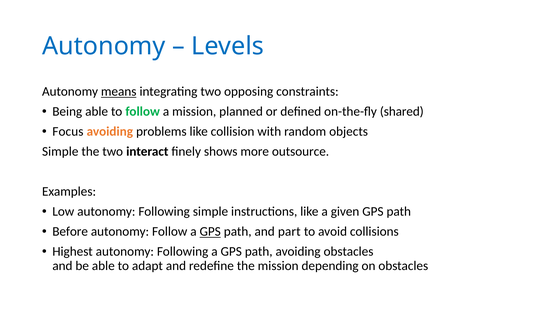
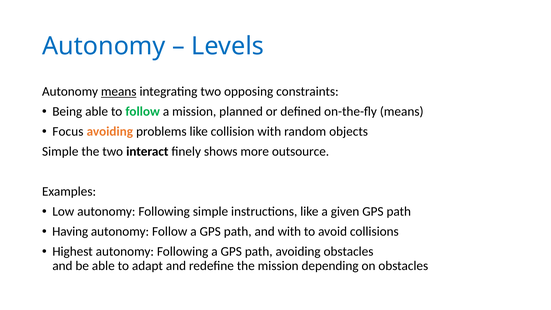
on-the-fly shared: shared -> means (402, 112)
Before: Before -> Having (70, 232)
GPS underline: present -> none (210, 232)
and part: part -> with (289, 232)
